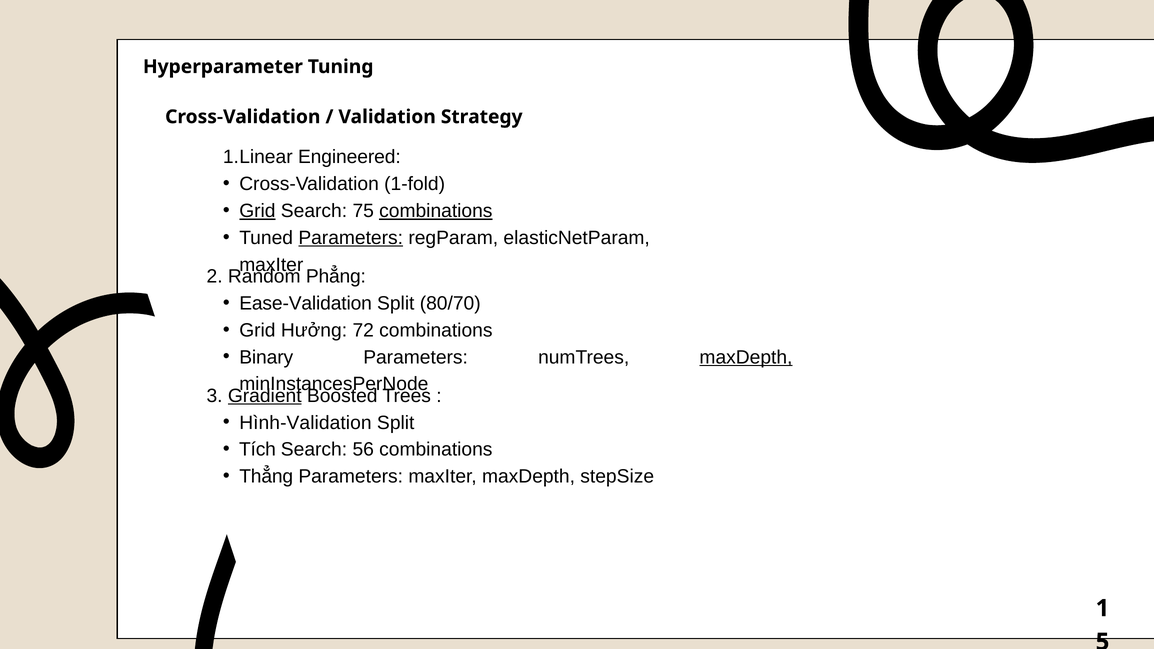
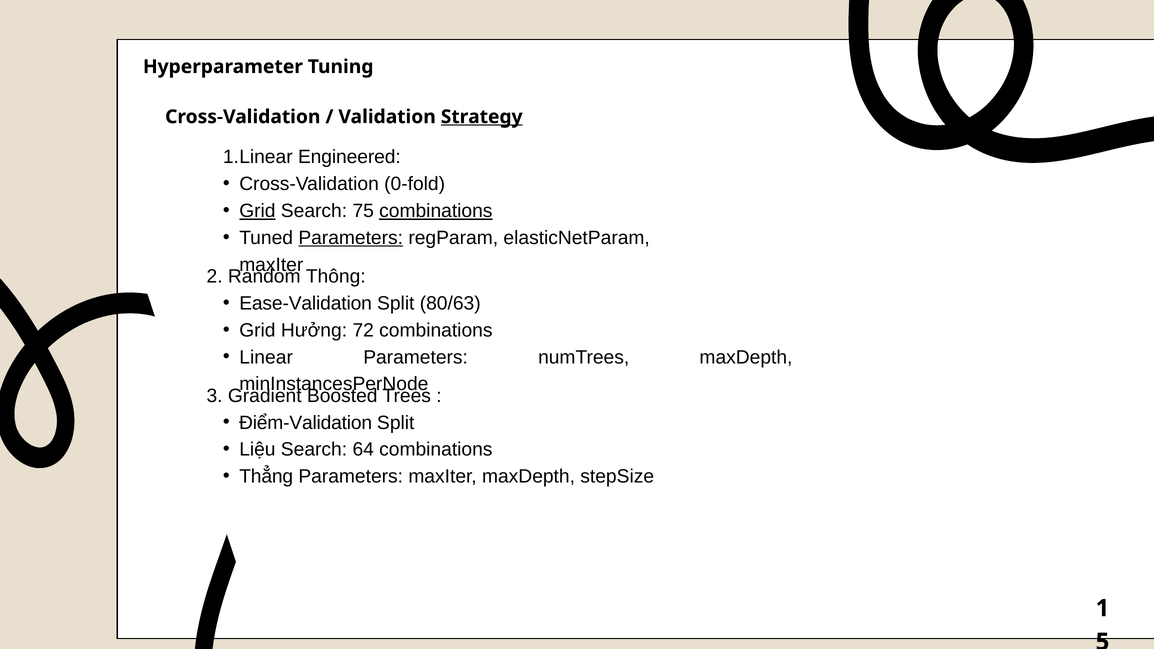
Strategy underline: none -> present (482, 117)
1-fold: 1-fold -> 0-fold (415, 184)
Phẳng: Phẳng -> Thông (336, 276)
80/70: 80/70 -> 80/63 (450, 303)
Binary: Binary -> Linear (266, 357)
maxDepth underline: present -> none (746, 357)
Gradient underline: present -> none (265, 396)
Hình-Validation: Hình-Validation -> Điểm-Validation (306, 423)
Tích: Tích -> Liệu (257, 450)
56: 56 -> 64 (363, 450)
